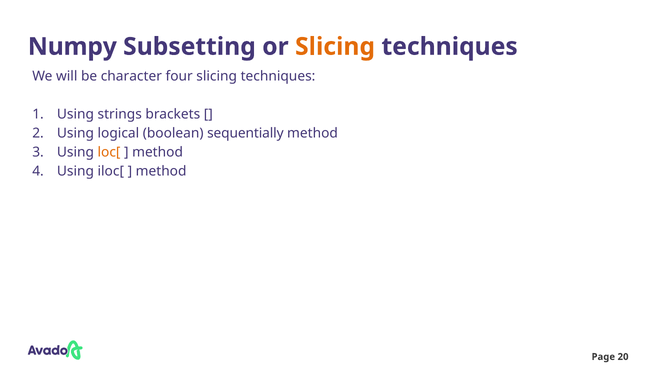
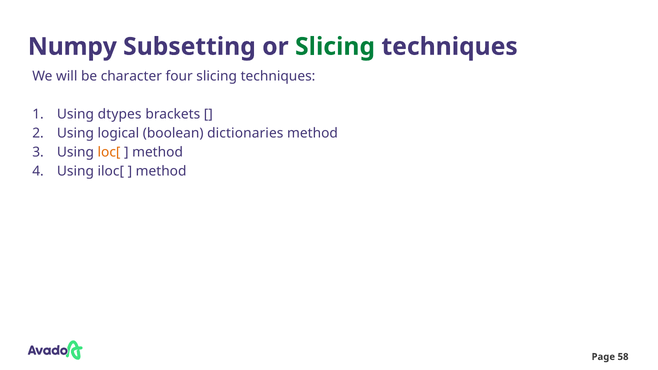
Slicing colour: orange -> green (335, 47)
strings: strings -> dtypes (120, 114)
sequentially: sequentially -> dictionaries (245, 133)
20: 20 -> 58 (623, 357)
